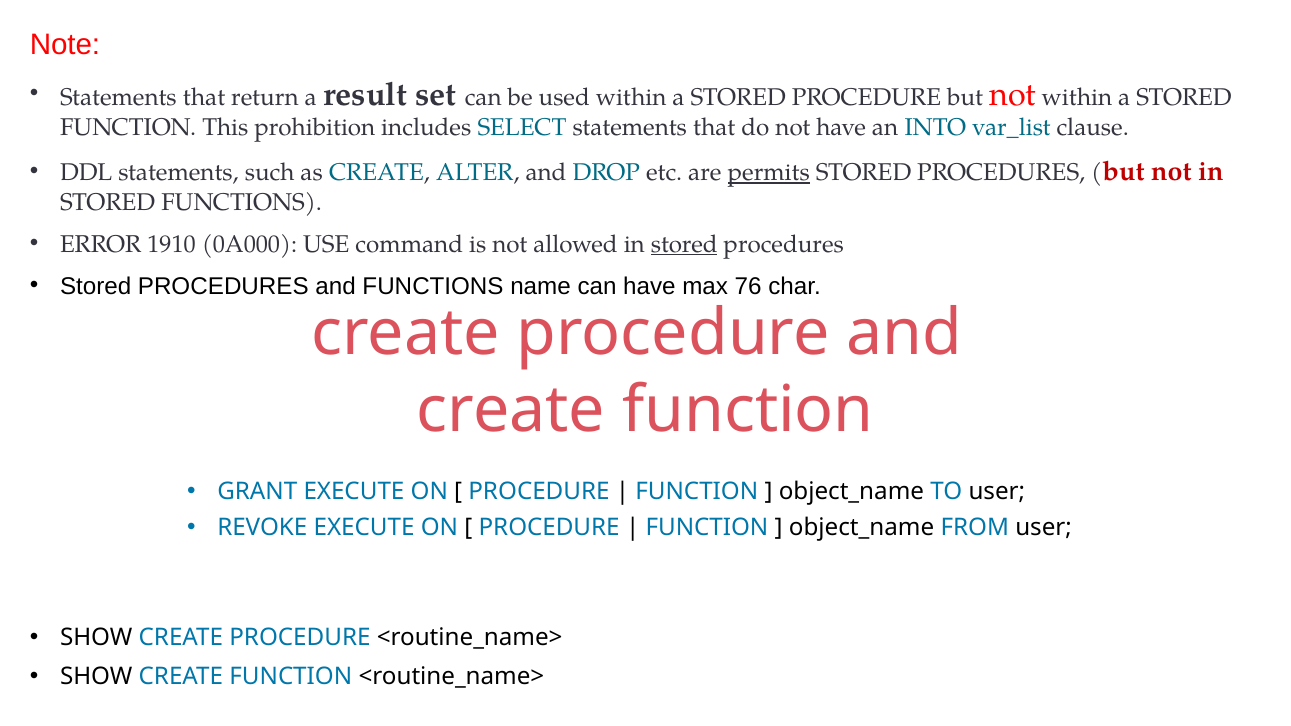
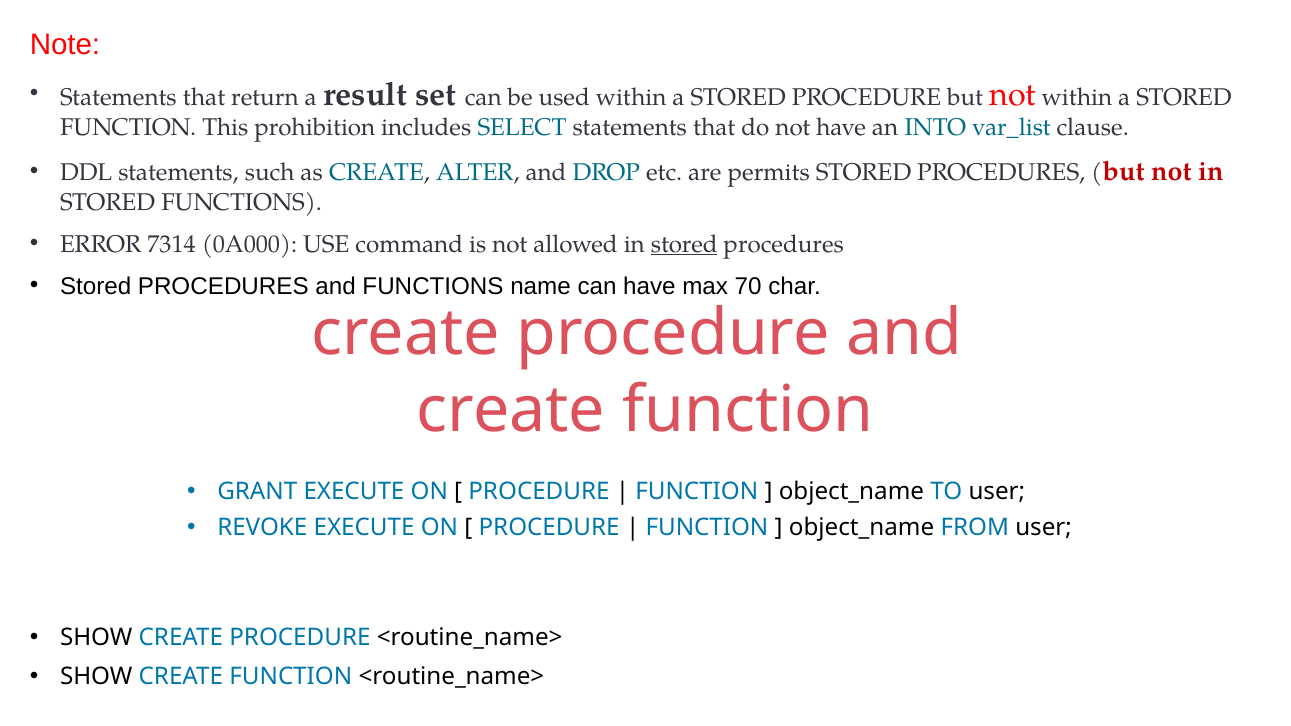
permits underline: present -> none (769, 173)
1910: 1910 -> 7314 (172, 244)
76: 76 -> 70 (748, 286)
